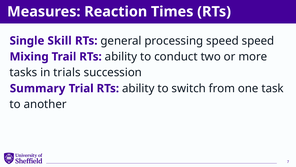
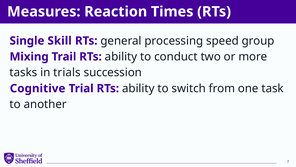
speed speed: speed -> group (258, 41)
Summary: Summary -> Cognitive (38, 88)
